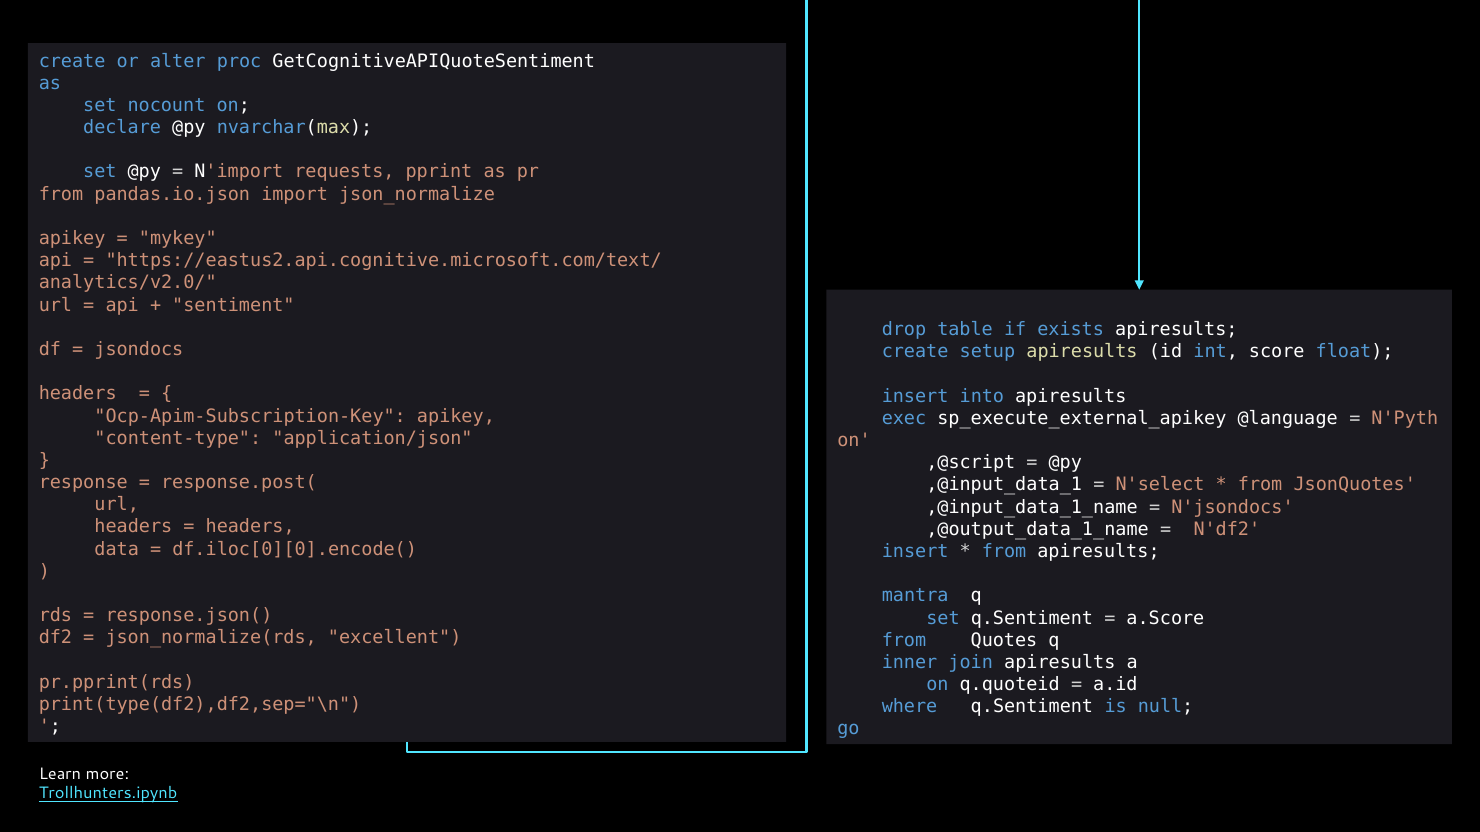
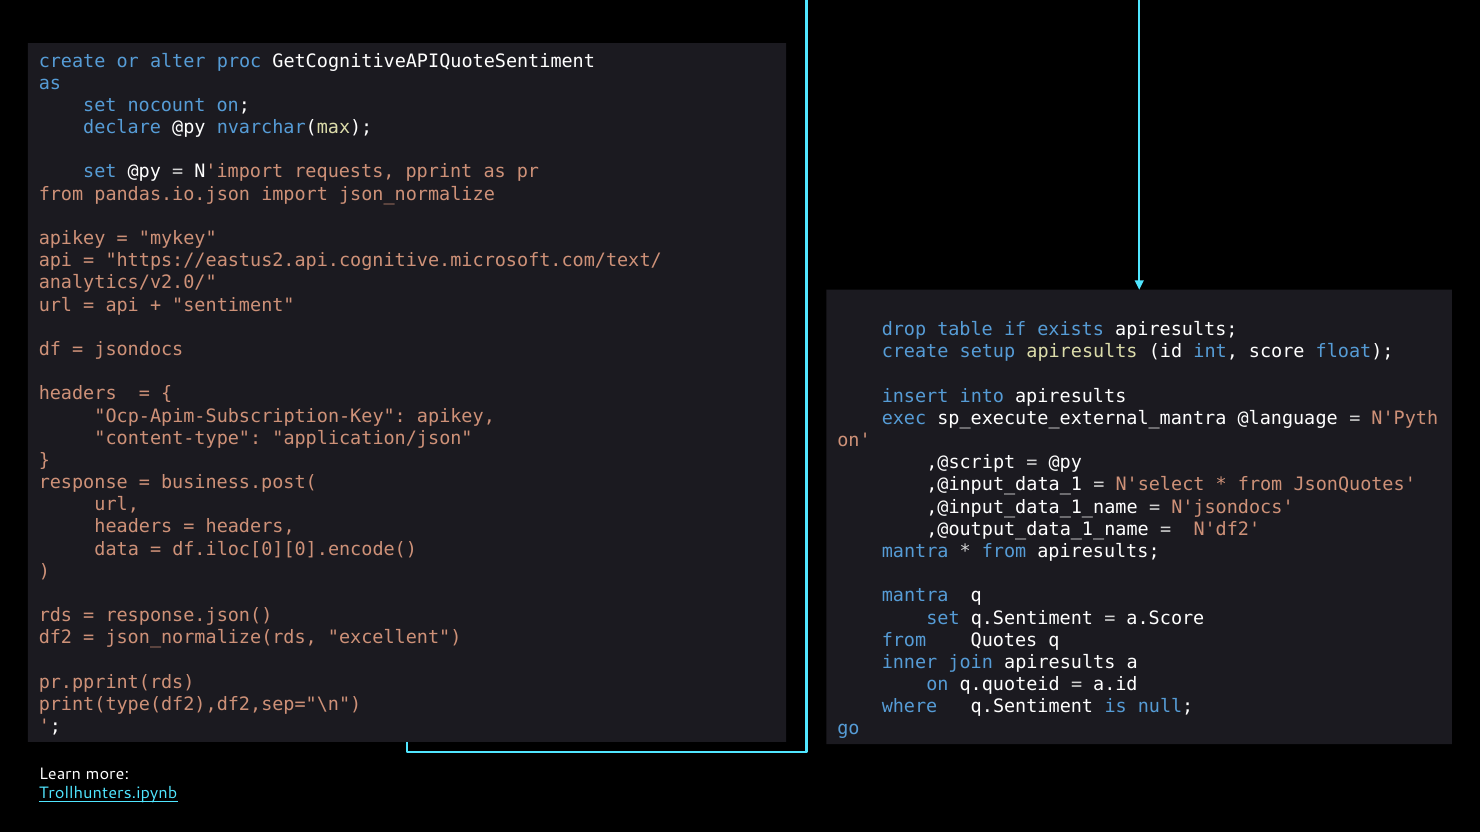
sp_execute_external_apikey: sp_execute_external_apikey -> sp_execute_external_mantra (1082, 419)
response.post(: response.post( -> business.post( (239, 483)
insert: insert -> mantra (915, 552)
